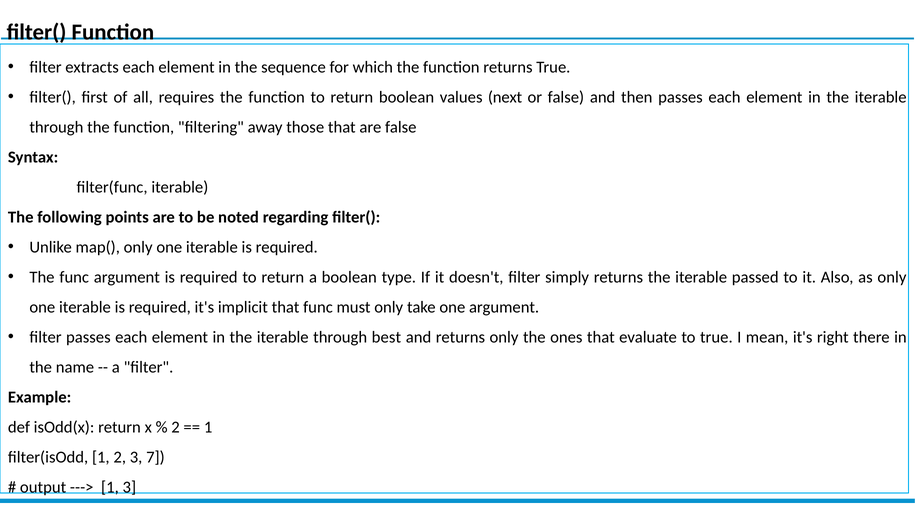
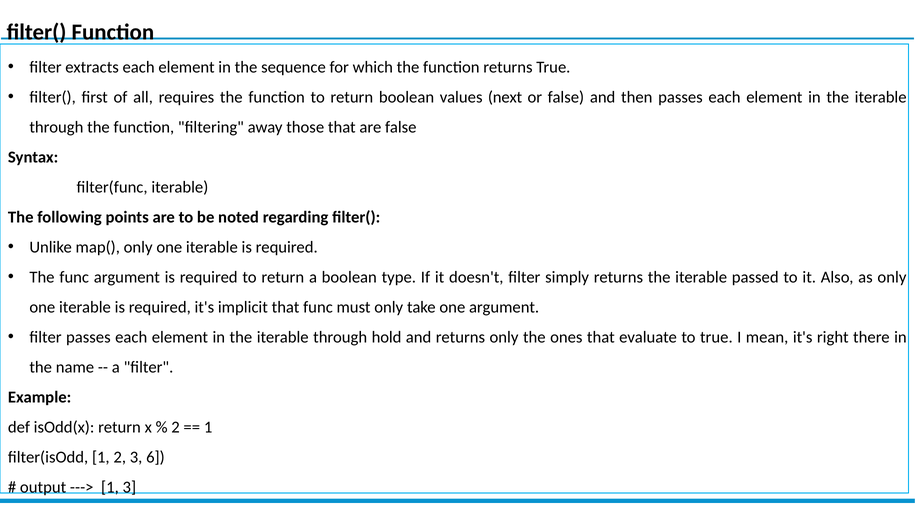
best: best -> hold (387, 337)
7: 7 -> 6 (155, 457)
